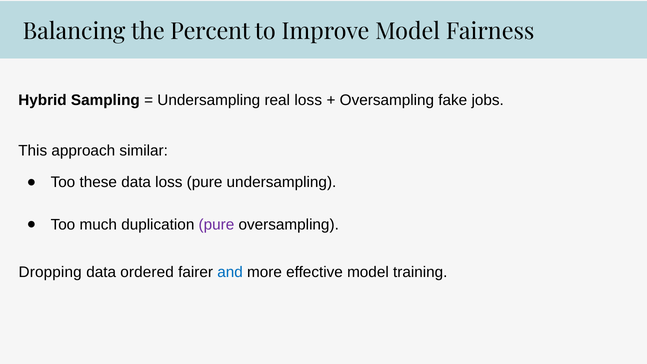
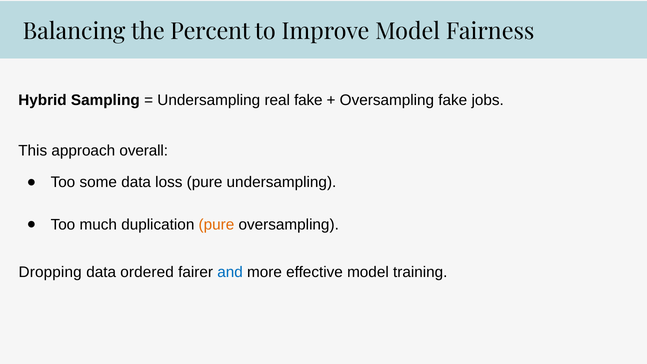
real loss: loss -> fake (308, 100)
similar: similar -> overall (144, 151)
these: these -> some (98, 182)
pure colour: purple -> orange (216, 225)
